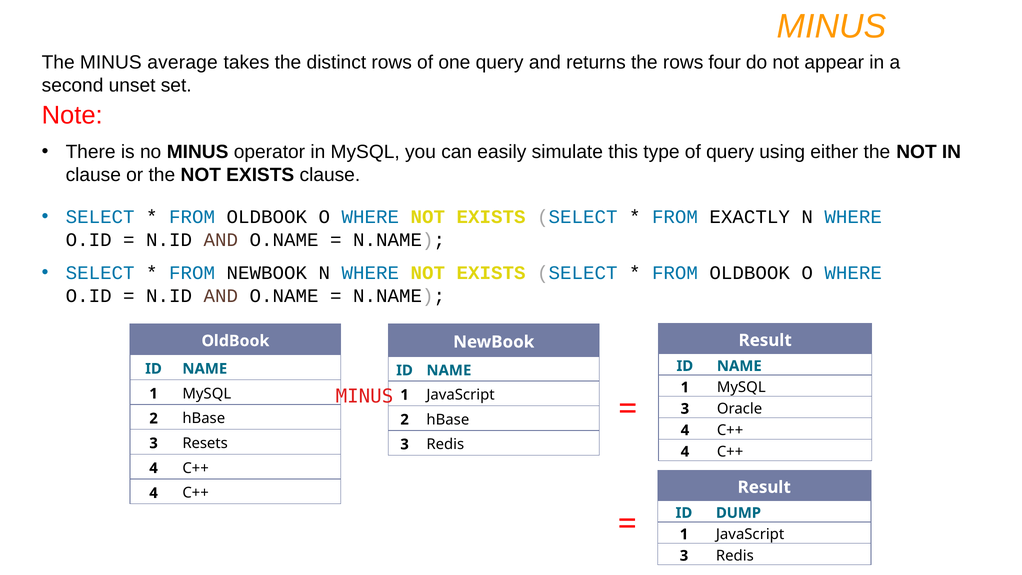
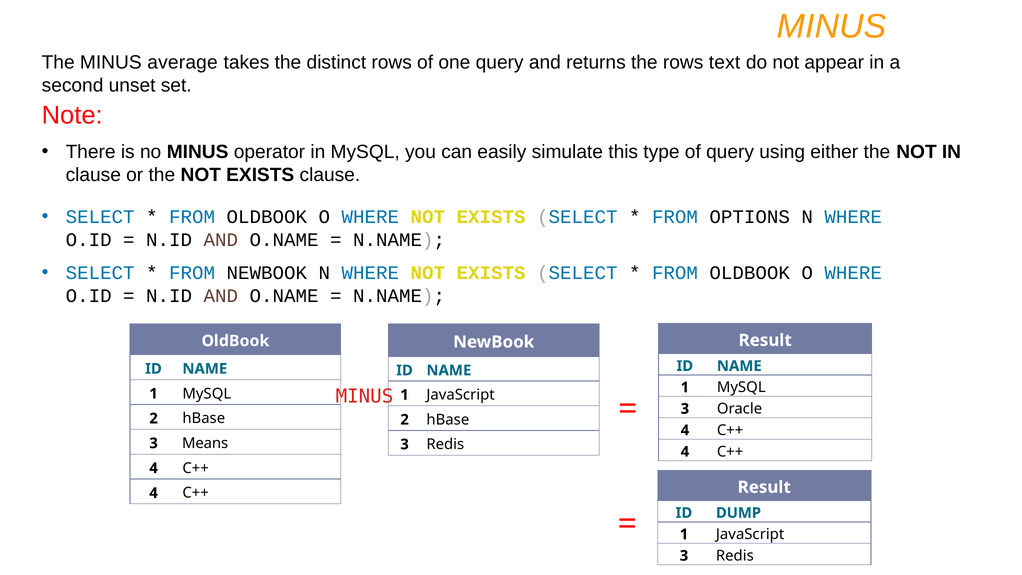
four: four -> text (725, 63)
EXACTLY: EXACTLY -> OPTIONS (750, 217)
Resets: Resets -> Means (205, 443)
